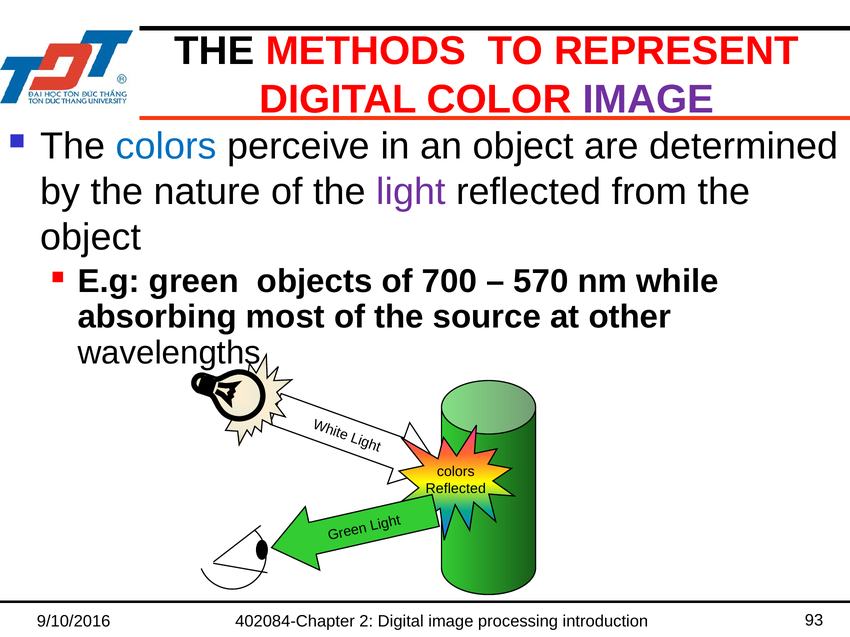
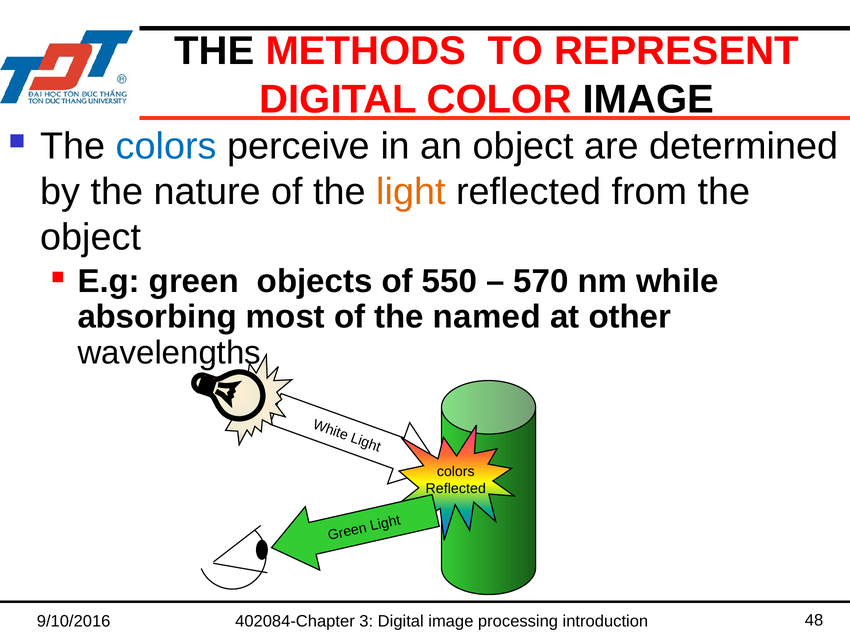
IMAGE colour: purple -> black (648, 99)
light colour: purple -> orange (411, 192)
700: 700 -> 550 (449, 282)
source: source -> named (487, 317)
2: 2 -> 3 (366, 622)
93: 93 -> 48 (814, 621)
